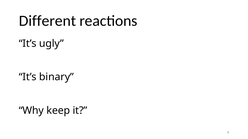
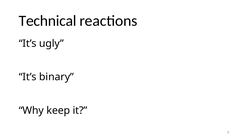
Different: Different -> Technical (48, 21)
